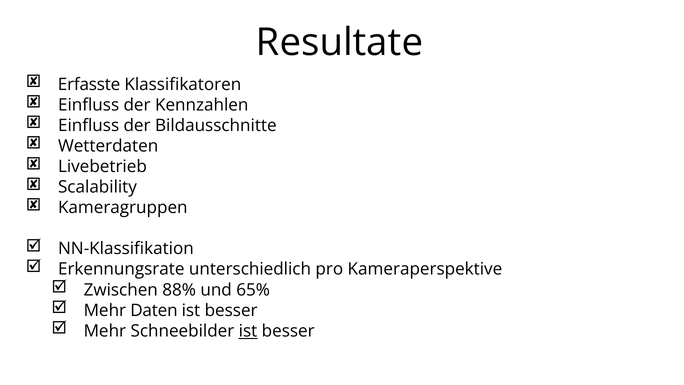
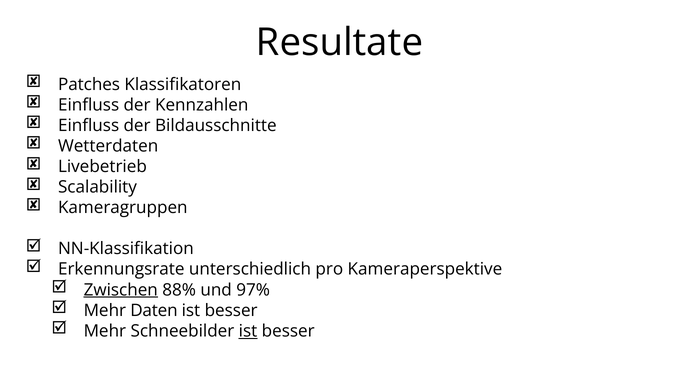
Erfasste: Erfasste -> Patches (89, 84)
Zwischen underline: none -> present (121, 290)
65%: 65% -> 97% (253, 290)
